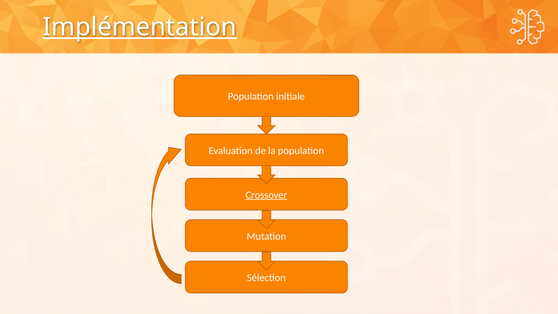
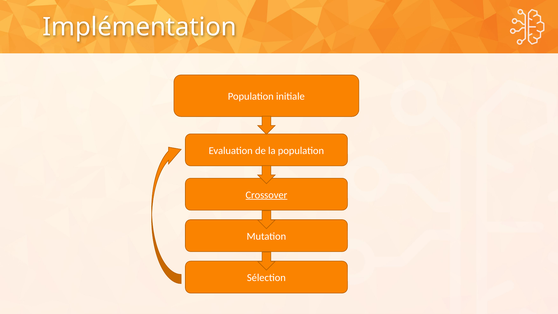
Implémentation underline: present -> none (140, 27)
